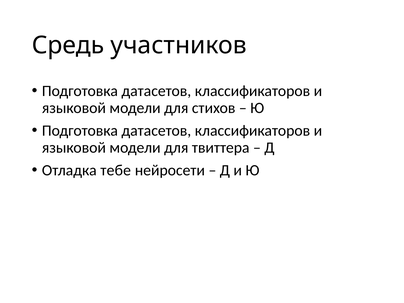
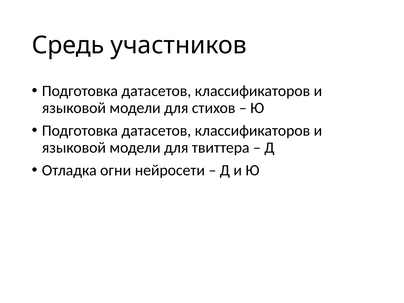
тебе: тебе -> огни (116, 170)
